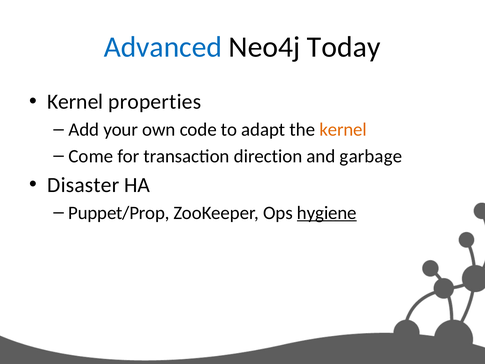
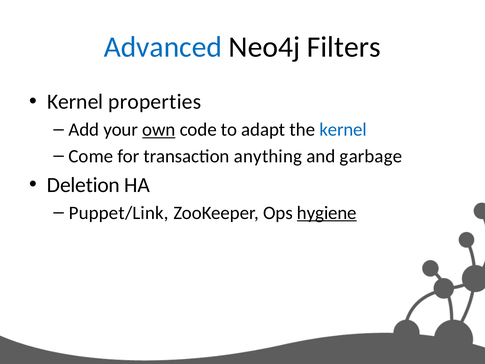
Today: Today -> Filters (344, 47)
own underline: none -> present (159, 130)
kernel colour: orange -> blue (343, 130)
direction: direction -> anything (268, 156)
Disaster: Disaster -> Deletion (83, 185)
Puppet/Prop: Puppet/Prop -> Puppet/Link (119, 213)
